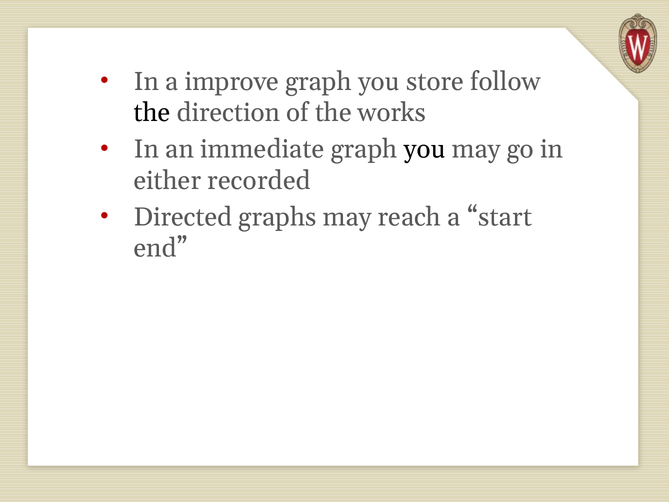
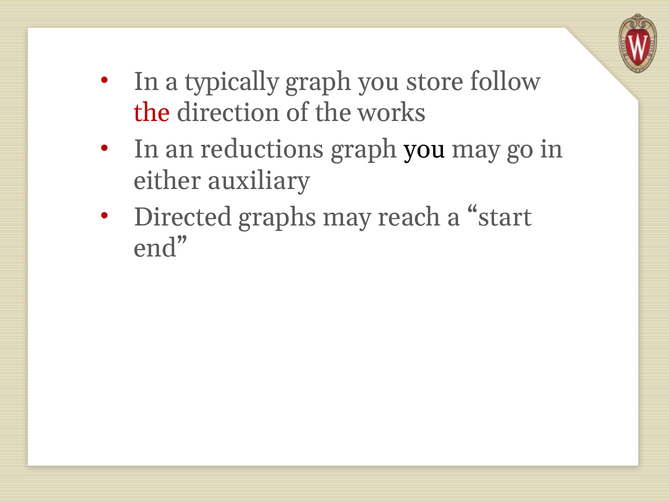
improve: improve -> typically (232, 81)
the colour: black -> red (152, 113)
immediate: immediate -> reductions (262, 149)
recorded: recorded -> auxiliary (259, 180)
